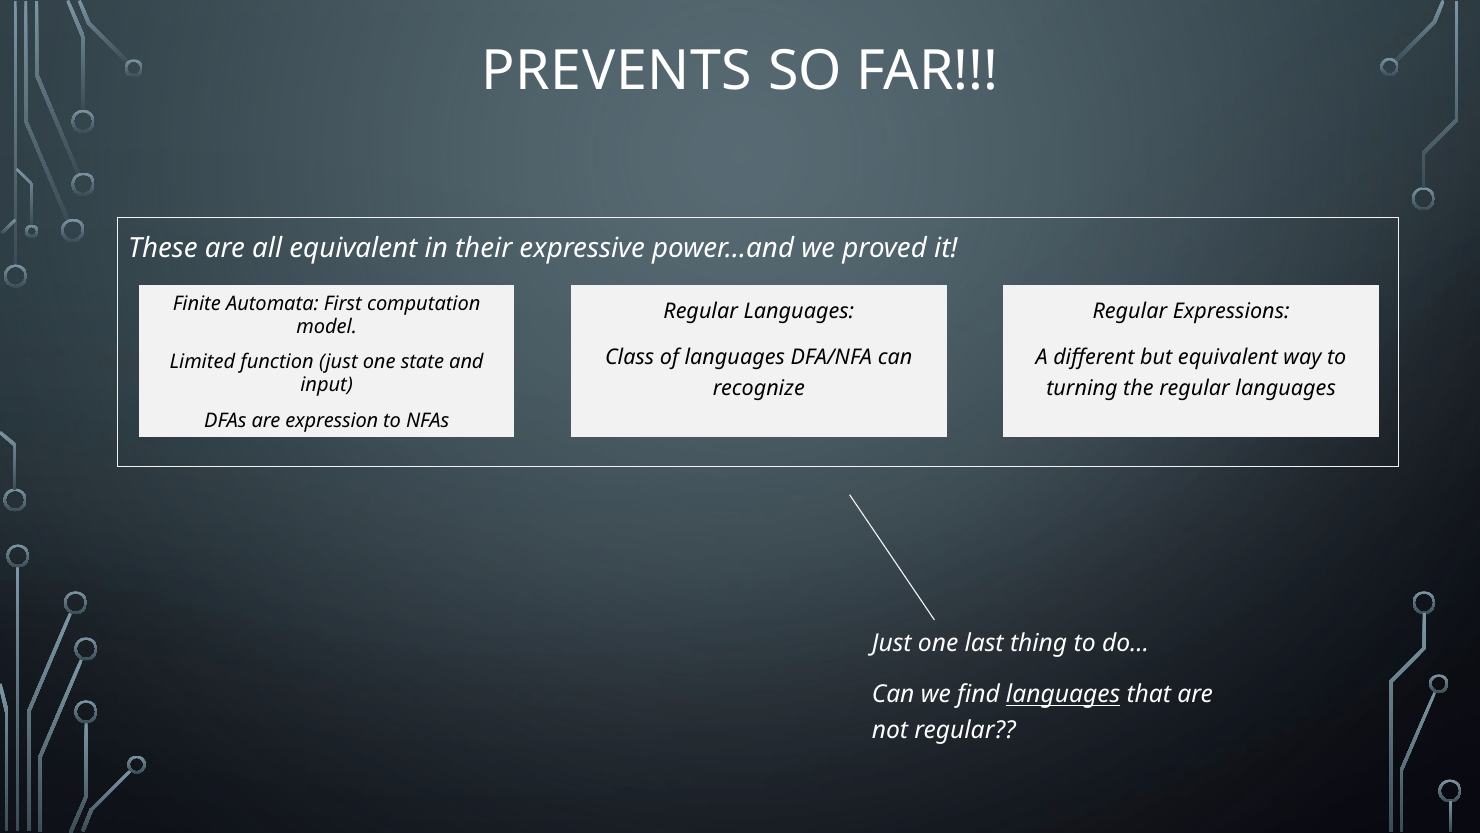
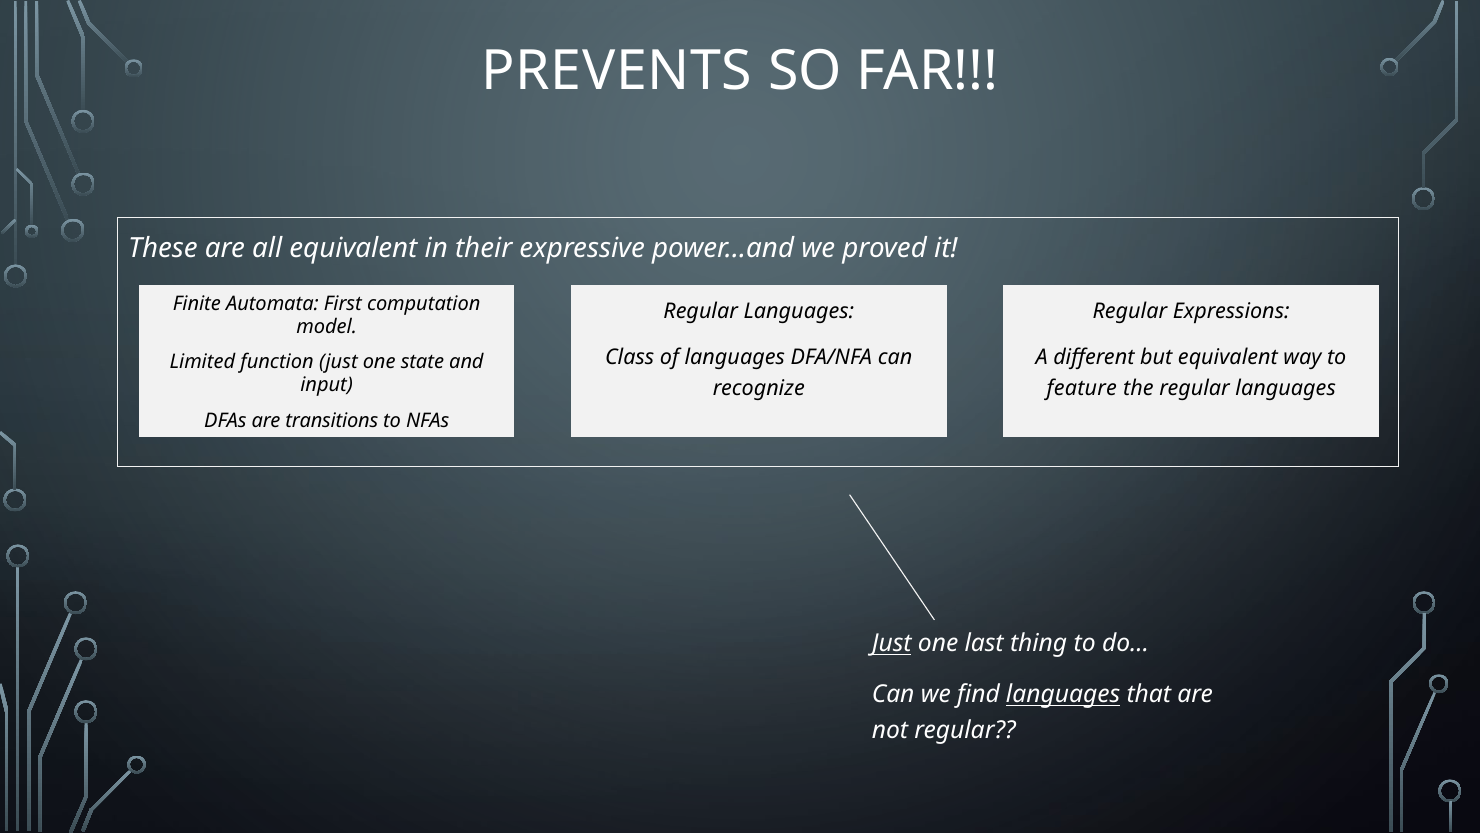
turning: turning -> feature (1082, 388)
expression: expression -> transitions (332, 421)
Just underline: none -> present (892, 643)
